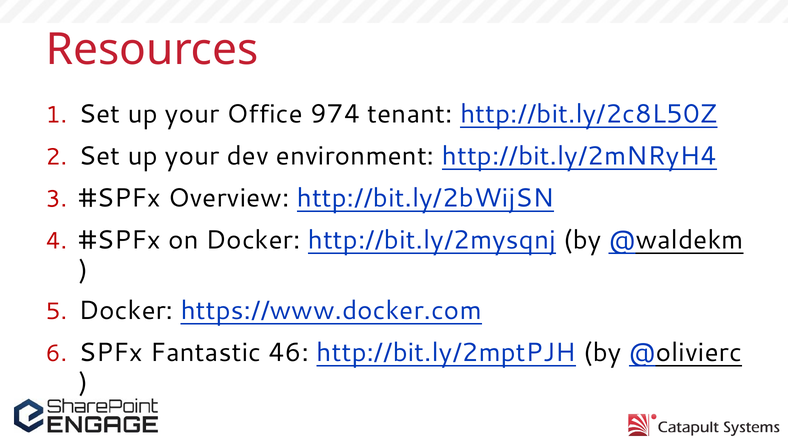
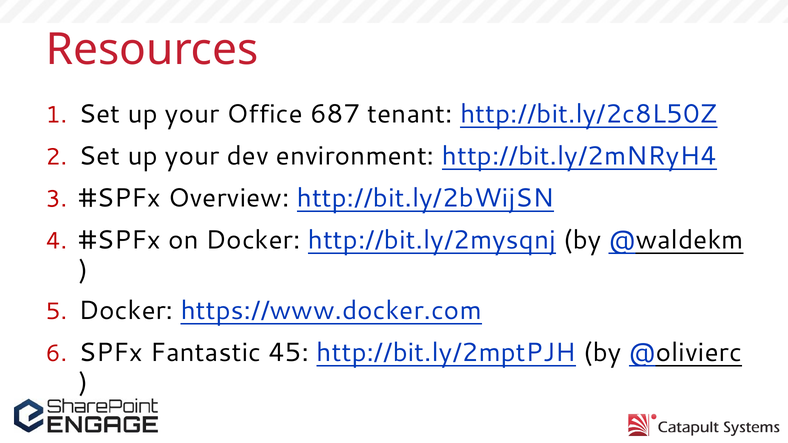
974: 974 -> 687 (335, 114)
46: 46 -> 45 (289, 353)
